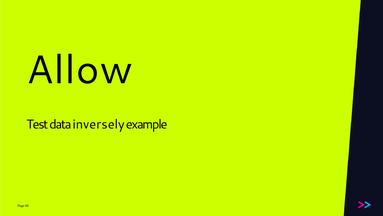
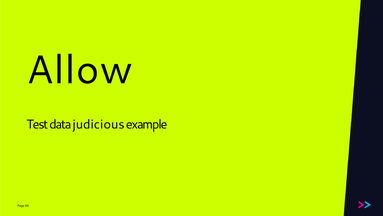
inversely: inversely -> judicious (99, 124)
